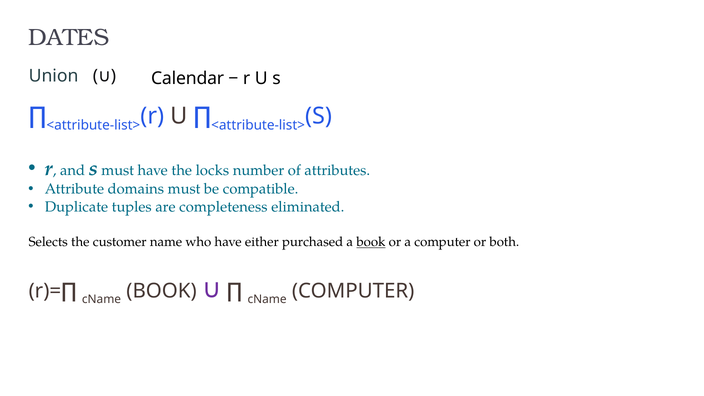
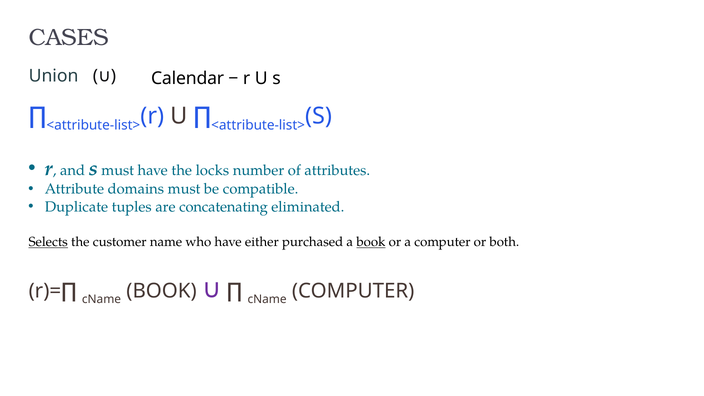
DATES: DATES -> CASES (69, 38)
completeness: completeness -> concatenating (224, 207)
Selects underline: none -> present (48, 242)
